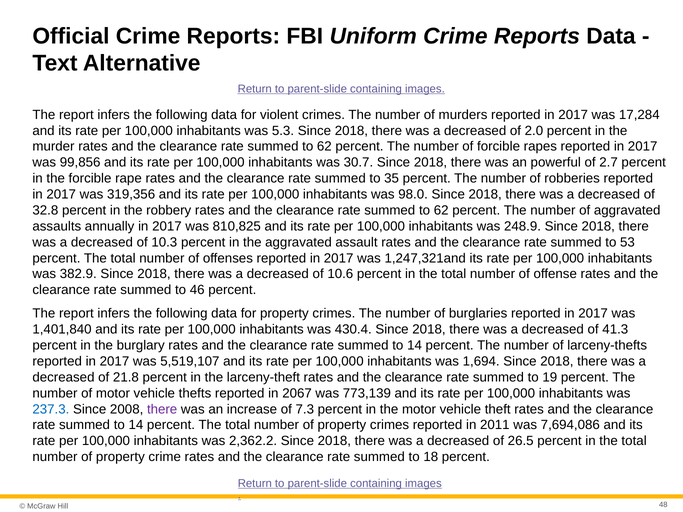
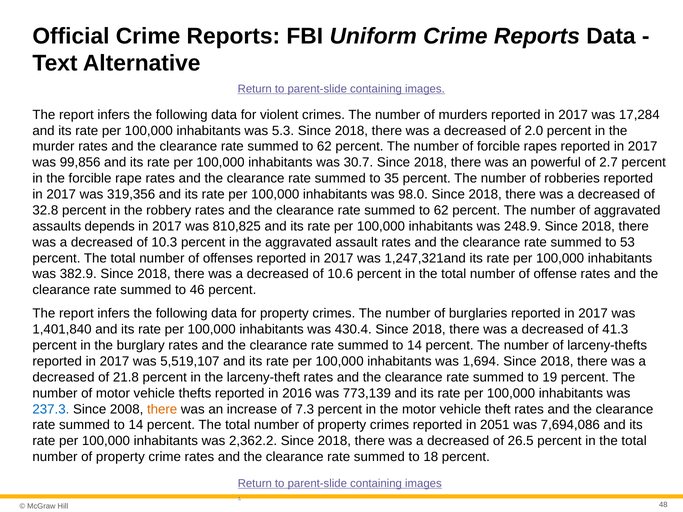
annually: annually -> depends (110, 226)
2067: 2067 -> 2016 (297, 393)
there colour: purple -> orange (162, 409)
2011: 2011 -> 2051 (495, 425)
